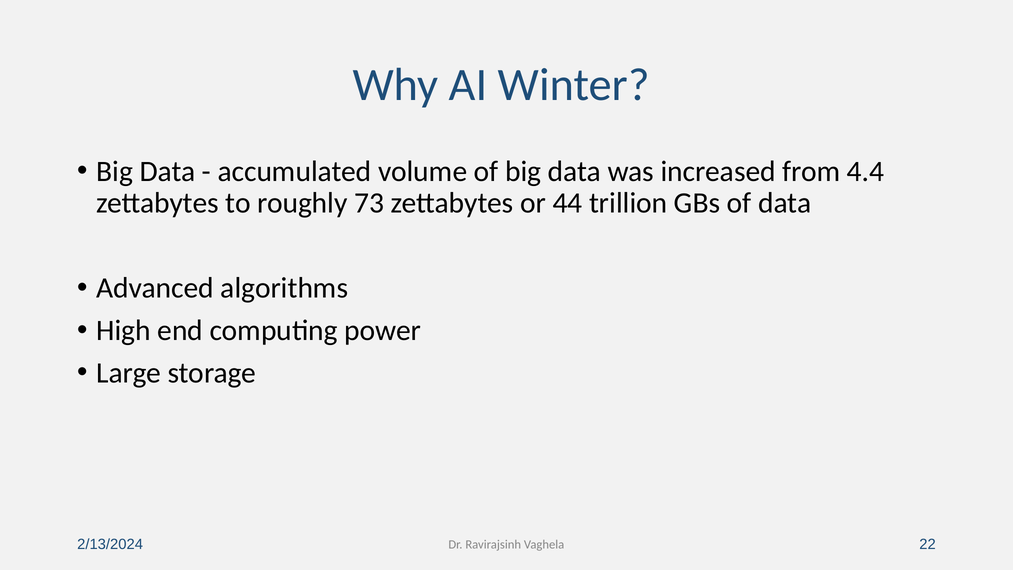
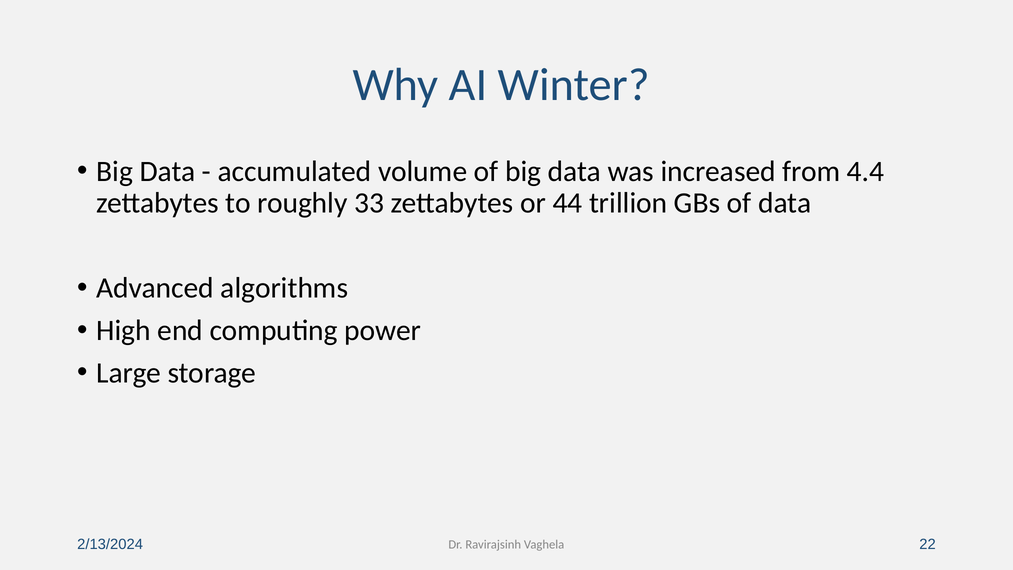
73: 73 -> 33 (369, 203)
